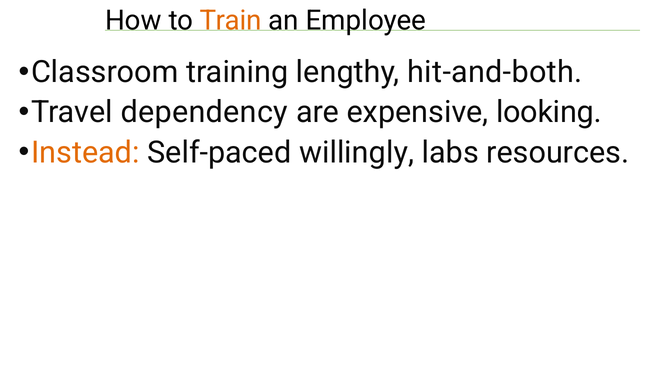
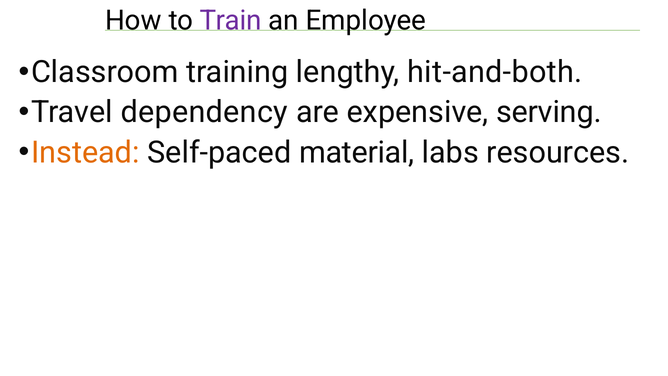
Train colour: orange -> purple (231, 21)
looking: looking -> serving (549, 112)
willingly: willingly -> material (357, 152)
